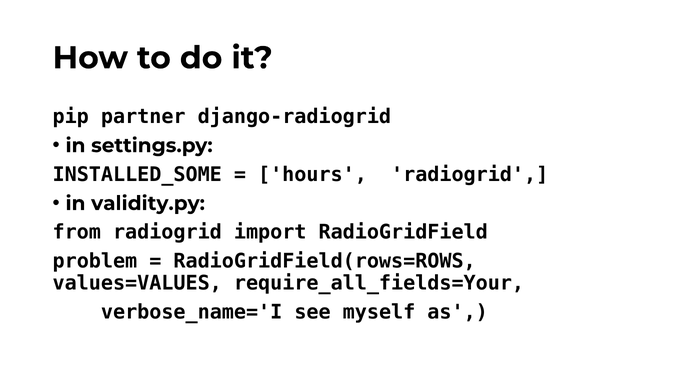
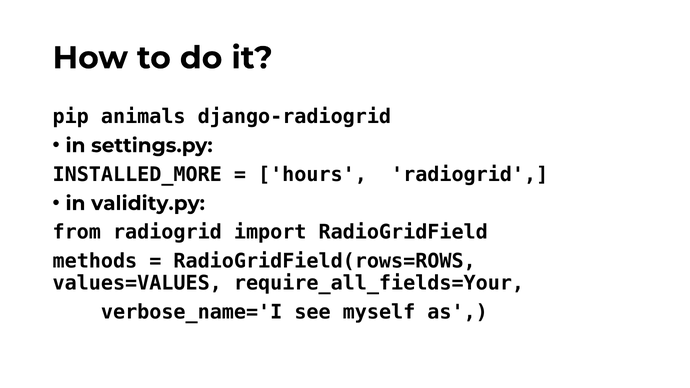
partner: partner -> animals (143, 117)
INSTALLED_SOME: INSTALLED_SOME -> INSTALLED_MORE (137, 175)
problem: problem -> methods (95, 261)
